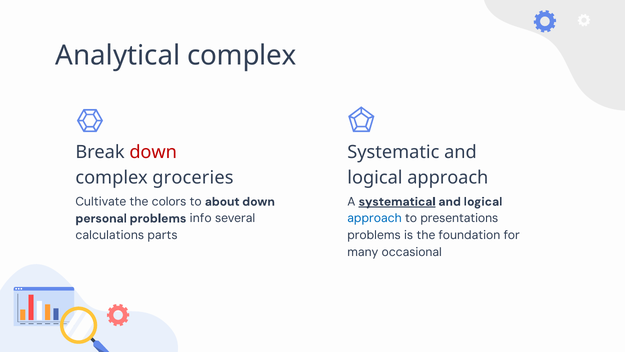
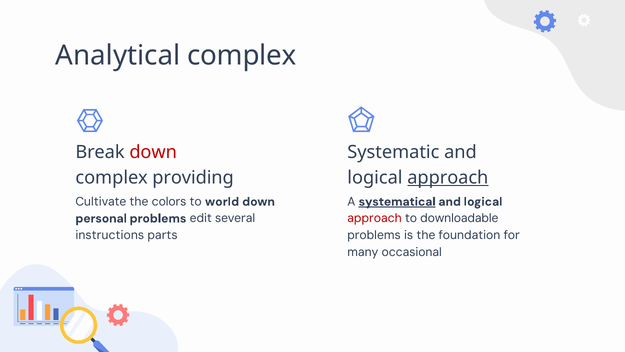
groceries: groceries -> providing (193, 177)
approach underline: none -> present (448, 177)
about: about -> world (222, 201)
info: info -> edit (201, 218)
approach colour: blue -> red (375, 218)
presentations: presentations -> downloadable (459, 218)
calculations: calculations -> instructions (110, 235)
